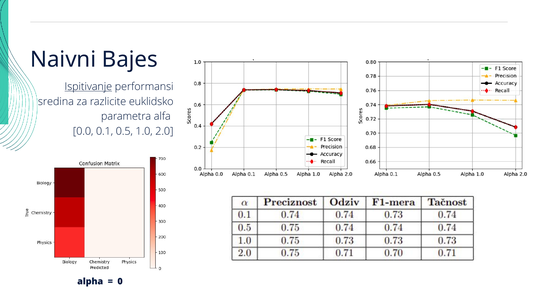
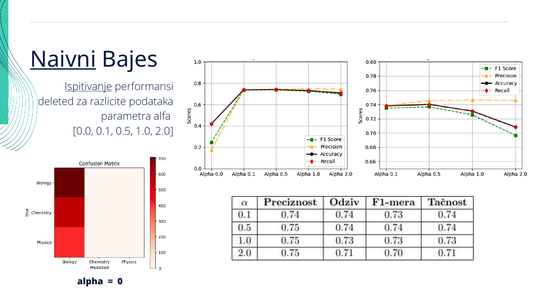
Naivni underline: none -> present (63, 60)
sredina: sredina -> deleted (56, 102)
euklidsko: euklidsko -> podataka (151, 102)
